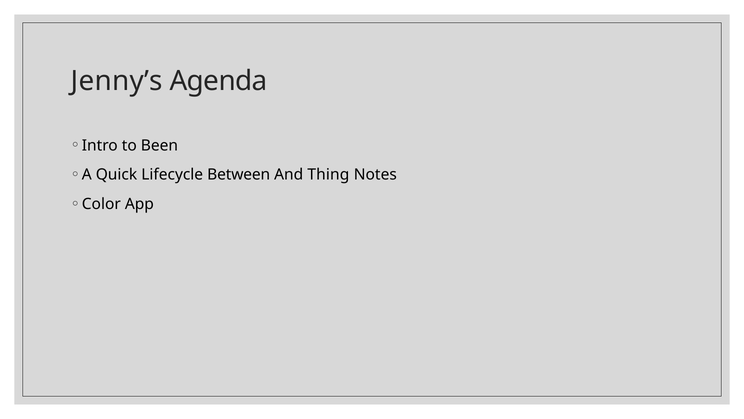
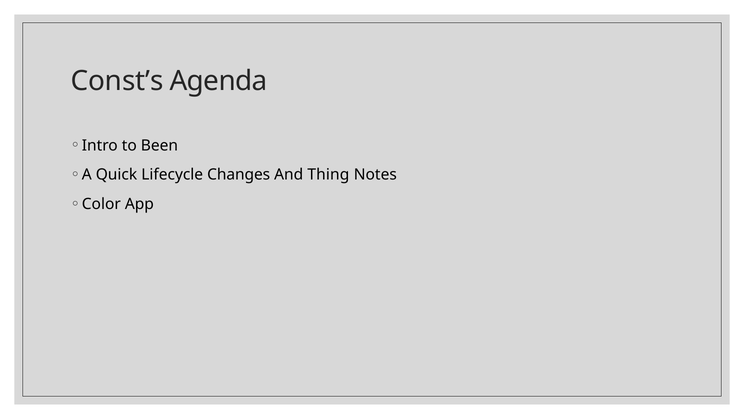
Jenny’s: Jenny’s -> Const’s (117, 81)
Between: Between -> Changes (239, 175)
